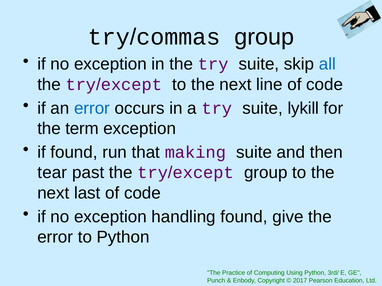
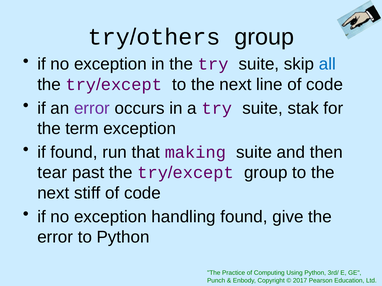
commas: commas -> others (178, 37)
error colour: blue -> purple (92, 108)
lykill: lykill -> stak (303, 108)
last: last -> stiff (87, 193)
